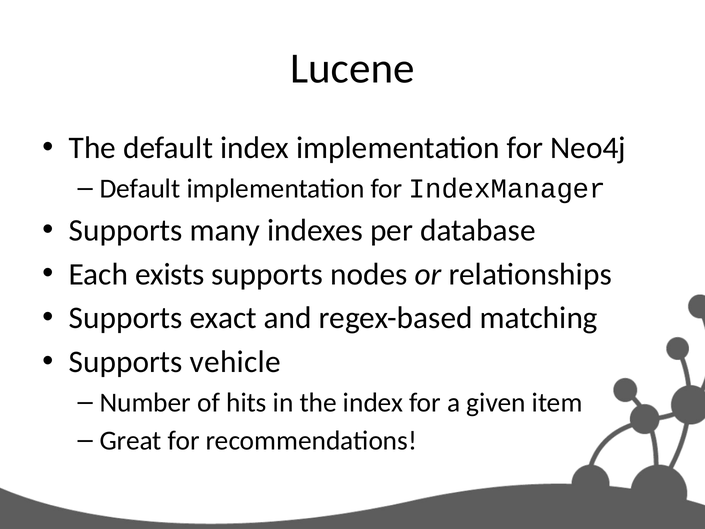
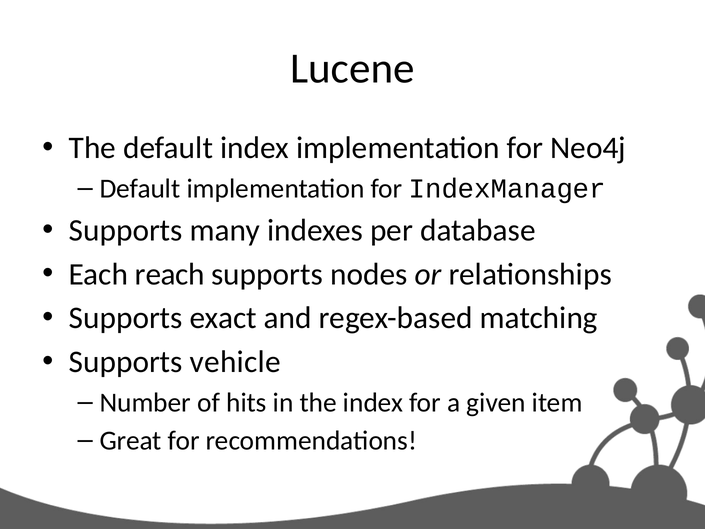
exists: exists -> reach (170, 274)
